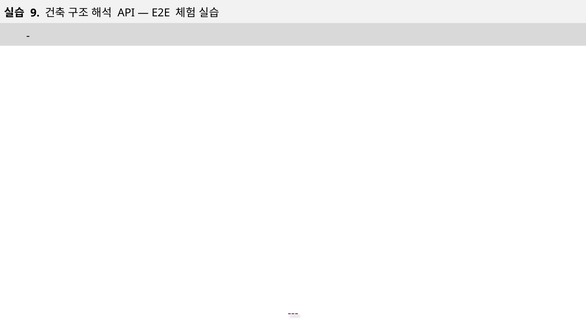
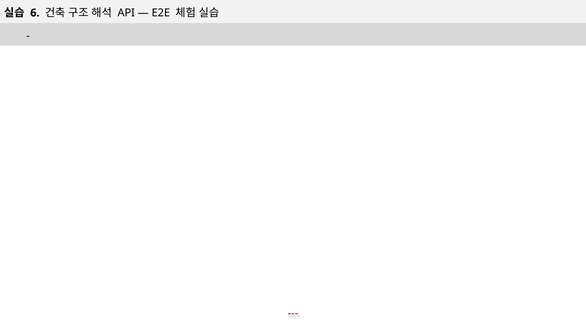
9: 9 -> 6 (35, 13)
